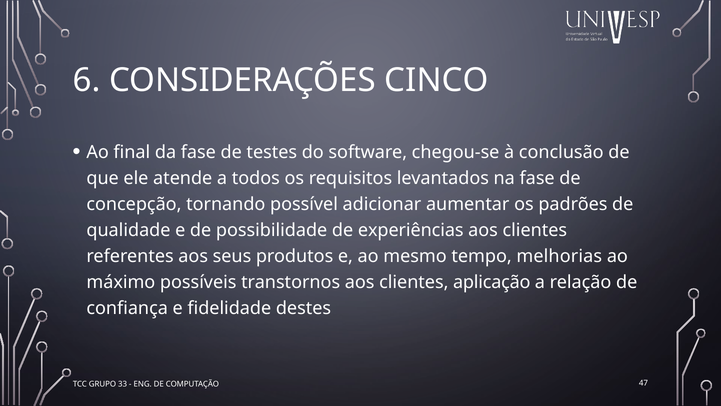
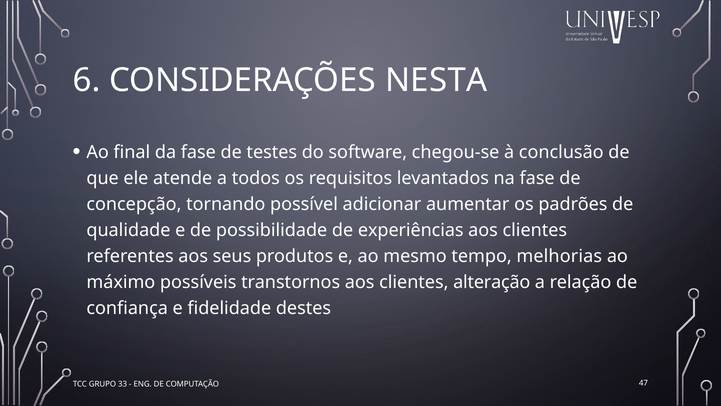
CINCO: CINCO -> NESTA (436, 80)
aplicação: aplicação -> alteração (492, 282)
